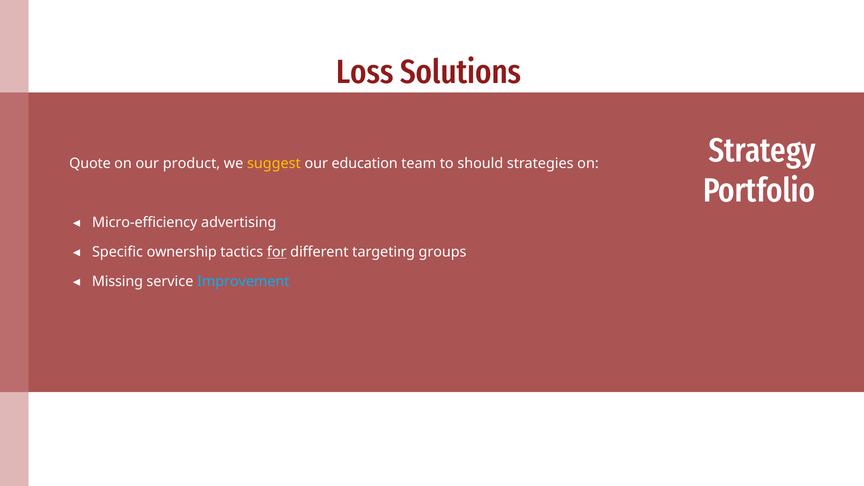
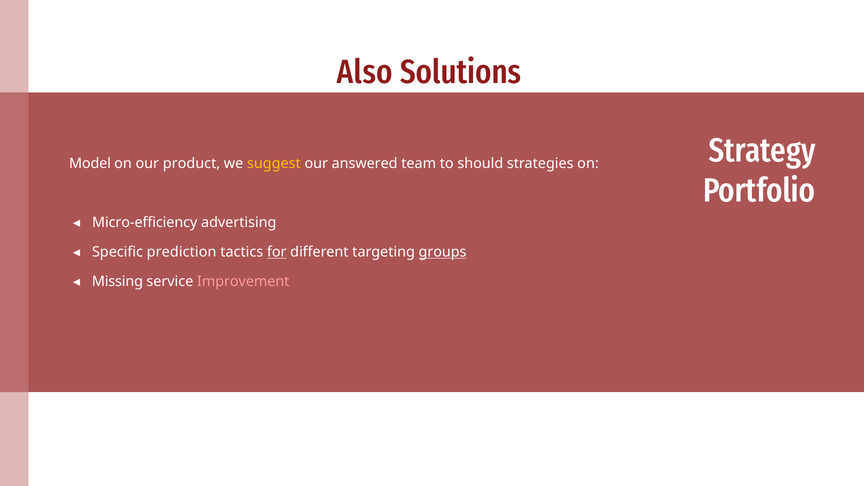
Loss: Loss -> Also (365, 72)
Quote: Quote -> Model (90, 164)
education: education -> answered (365, 164)
ownership: ownership -> prediction (182, 252)
groups underline: none -> present (443, 252)
Improvement colour: light blue -> pink (243, 282)
